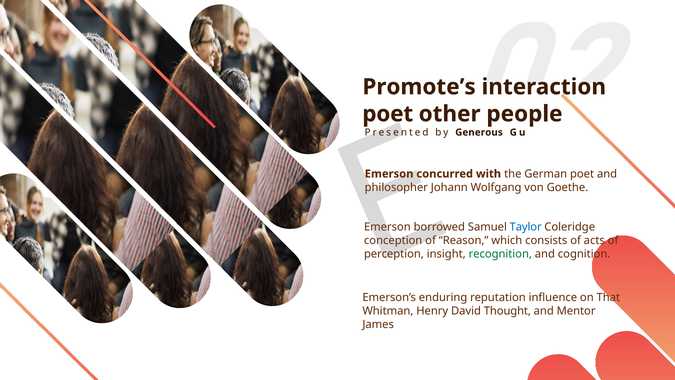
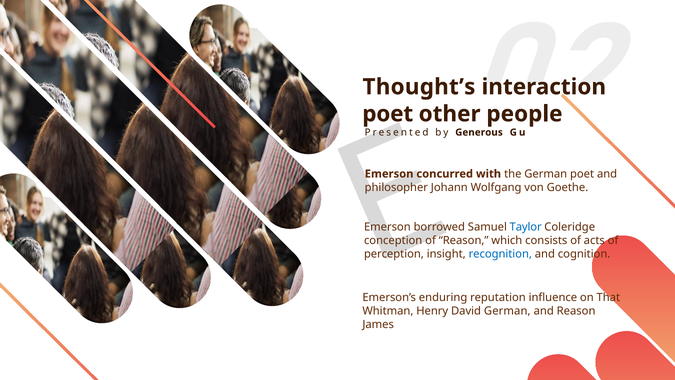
Promote’s: Promote’s -> Thought’s (419, 87)
recognition colour: green -> blue (500, 254)
Thought: Thought -> German (507, 311)
and Mentor: Mentor -> Reason (576, 311)
